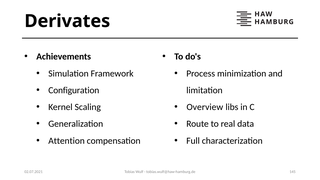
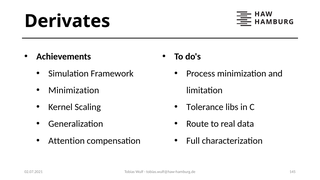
Configuration: Configuration -> Minimization (74, 90)
Overview: Overview -> Tolerance (205, 107)
